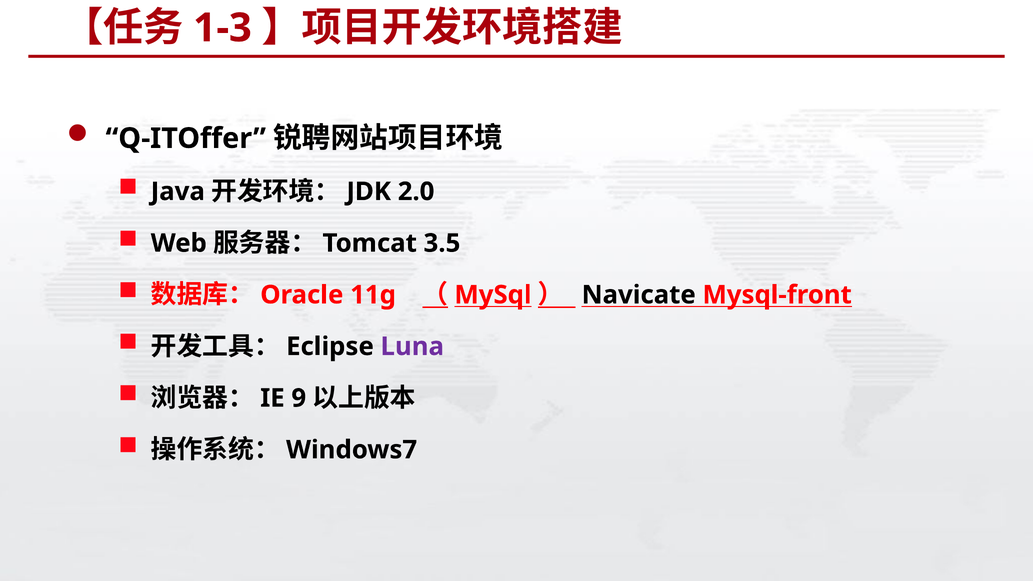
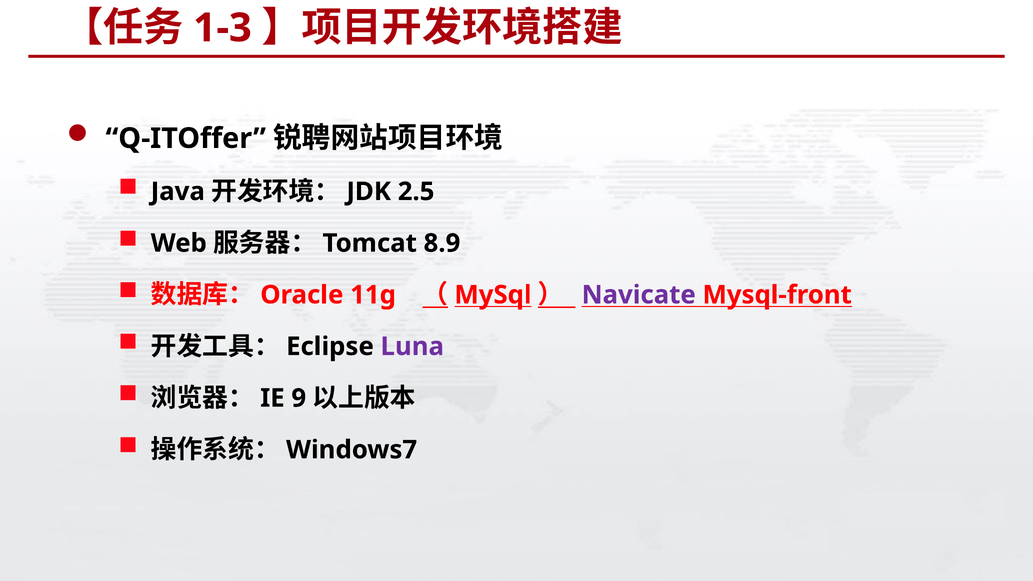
2.0: 2.0 -> 2.5 (416, 192)
3.5: 3.5 -> 8.9 (442, 243)
Navicate colour: black -> purple (639, 295)
